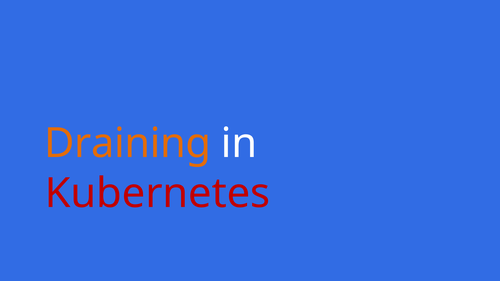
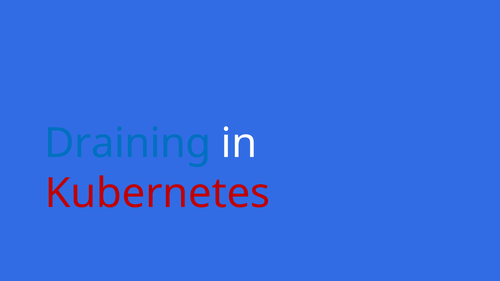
Draining colour: orange -> blue (128, 144)
